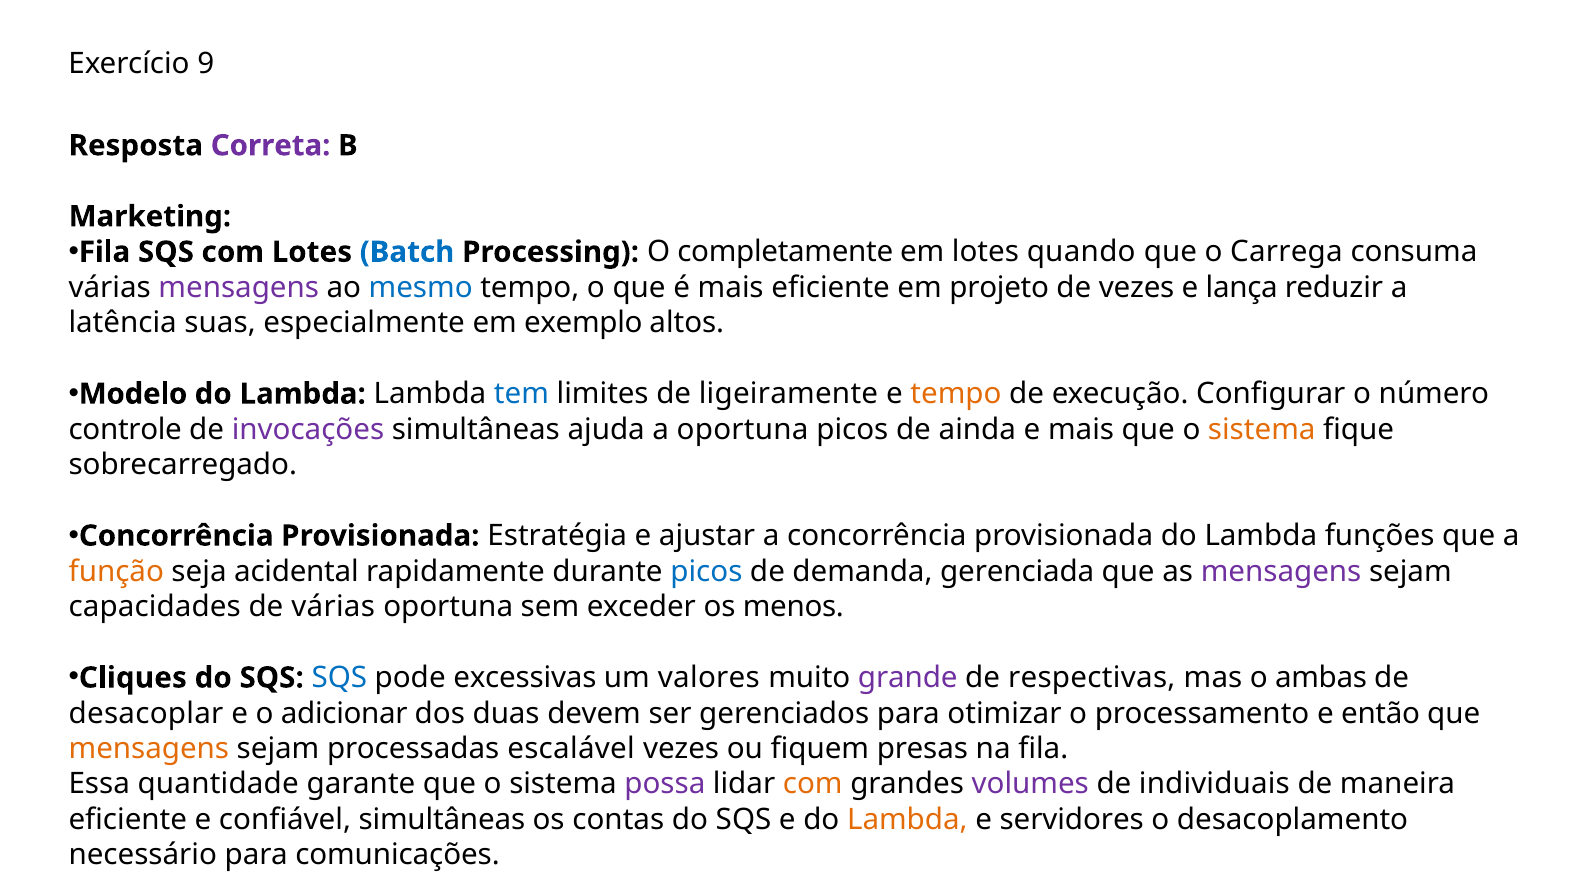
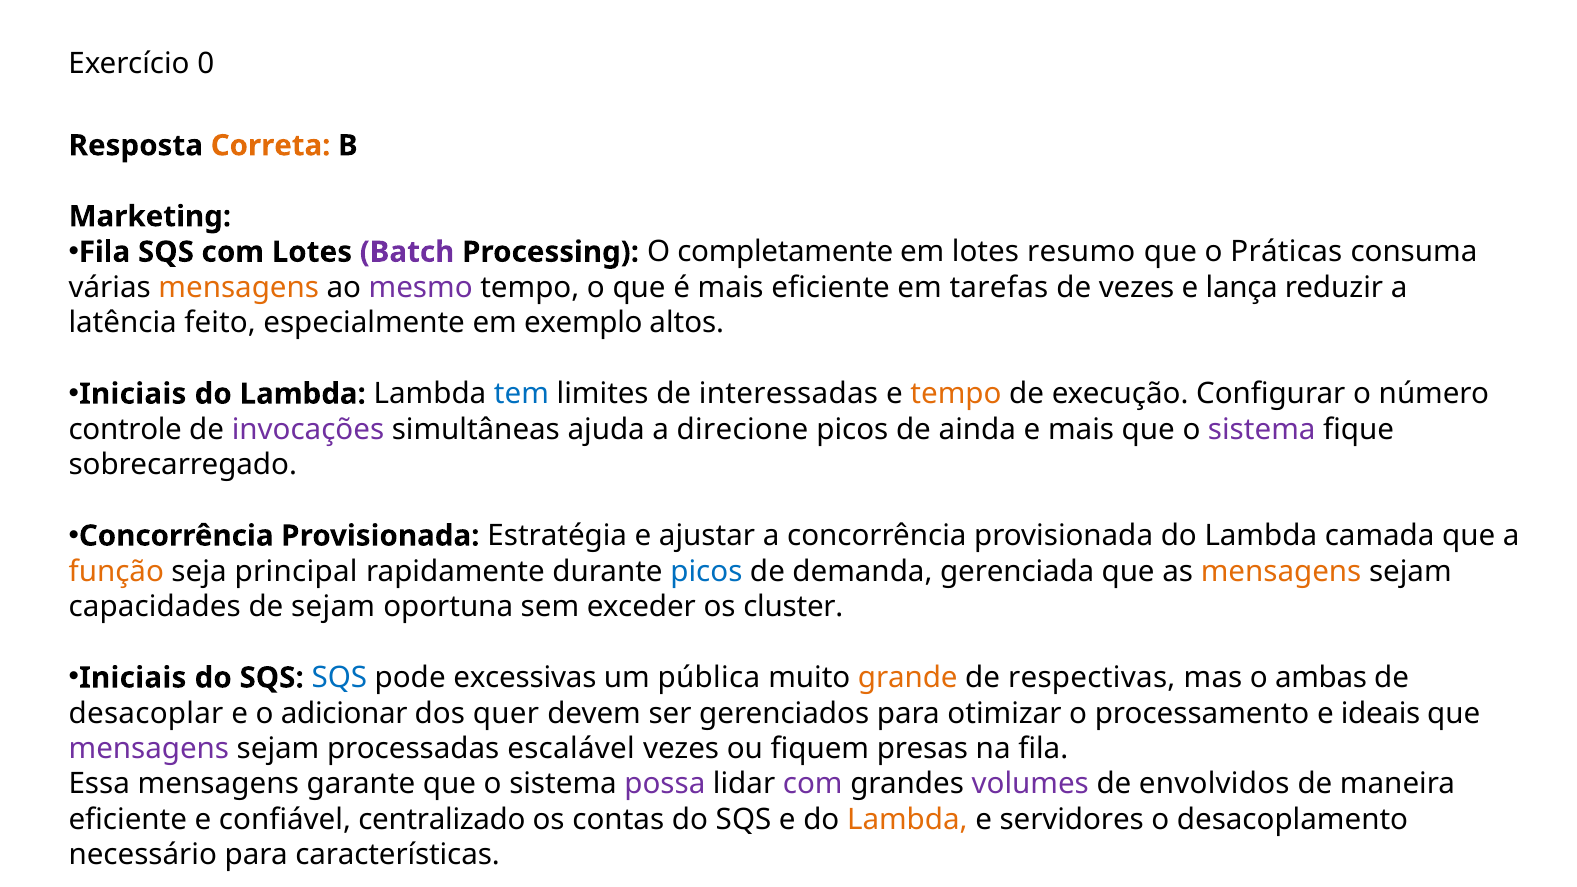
9: 9 -> 0 (206, 64)
Correta colour: purple -> orange (271, 146)
Batch colour: blue -> purple (407, 252)
quando: quando -> resumo (1081, 252)
Carrega: Carrega -> Práticas (1286, 252)
mensagens colour: purple -> orange (239, 288)
mesmo colour: blue -> purple (421, 288)
projeto: projeto -> tarefas (999, 288)
suas: suas -> feito (220, 323)
Modelo: Modelo -> Iniciais (133, 394)
ligeiramente: ligeiramente -> interessadas (788, 394)
a oportuna: oportuna -> direcione (743, 429)
sistema colour: orange -> purple (1262, 429)
funções: funções -> camada (1380, 536)
acidental: acidental -> principal (296, 571)
mensagens colour: purple -> orange (1281, 571)
de várias: várias -> sejam (333, 607)
menos: menos -> cluster (793, 607)
Cliques: Cliques -> Iniciais (133, 678)
valores: valores -> pública (709, 678)
grande colour: purple -> orange (908, 678)
duas: duas -> quer (506, 713)
então: então -> ideais (1381, 713)
mensagens colour: orange -> purple (149, 749)
Essa quantidade: quantidade -> mensagens (218, 784)
com colour: orange -> purple (813, 784)
individuais: individuais -> envolvidos (1214, 784)
confiável simultâneas: simultâneas -> centralizado (442, 820)
comunicações: comunicações -> características (398, 855)
